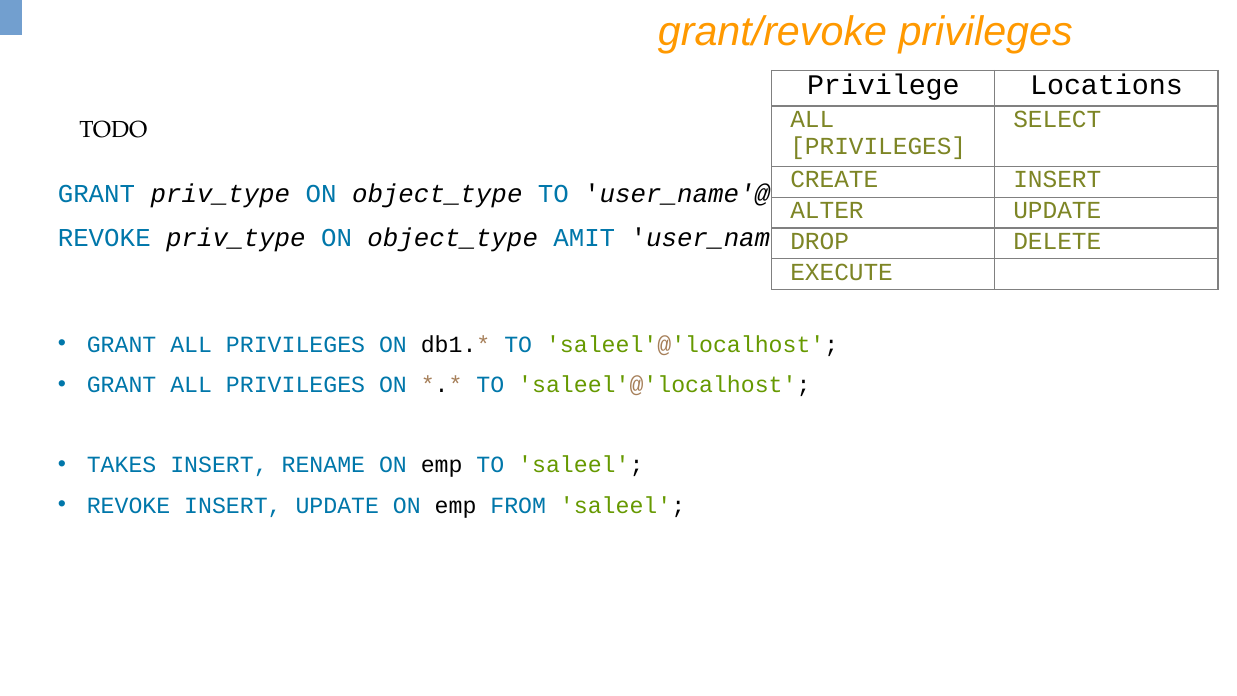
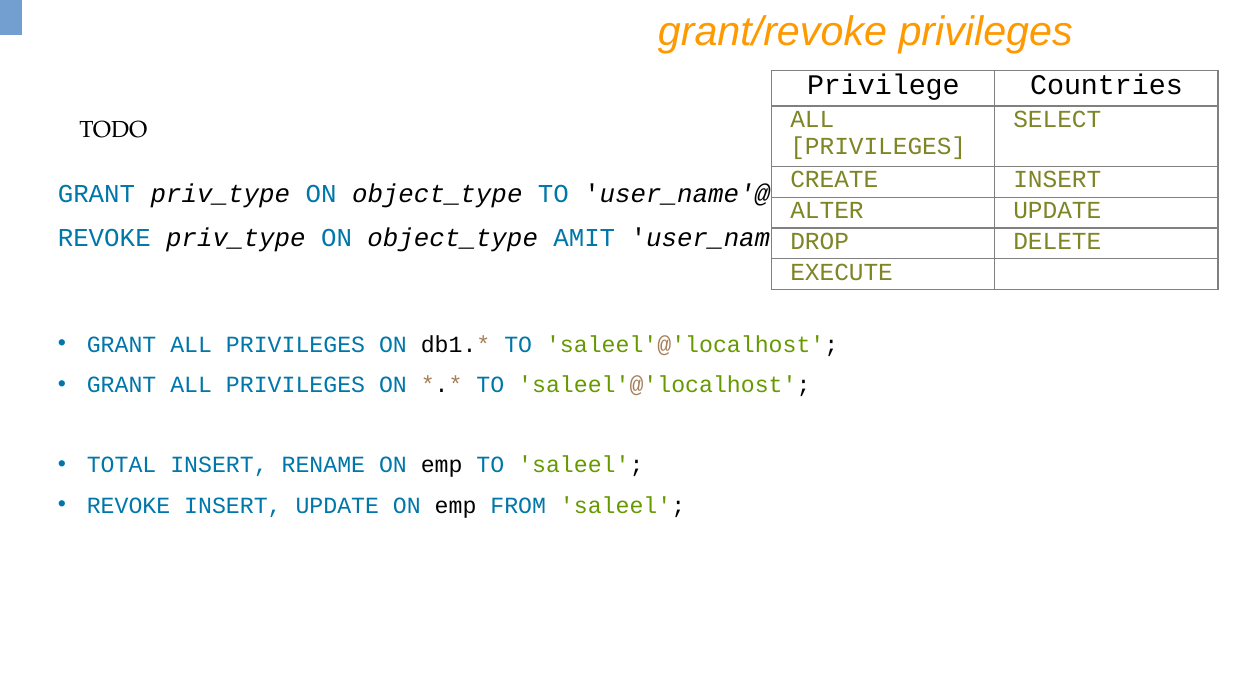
Locations: Locations -> Countries (1106, 85)
TAKES: TAKES -> TOTAL (122, 465)
